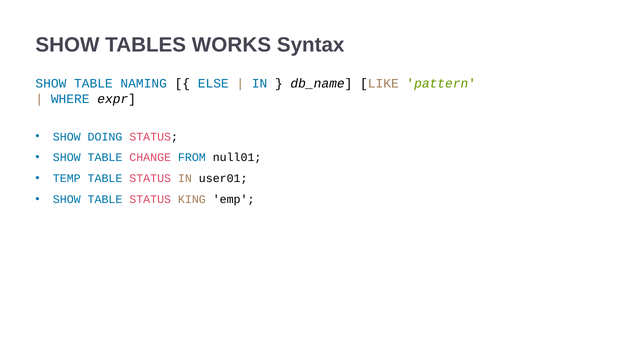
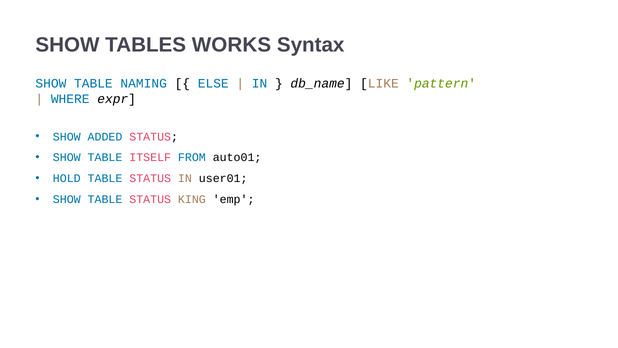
DOING: DOING -> ADDED (105, 137)
CHANGE: CHANGE -> ITSELF (150, 157)
null01: null01 -> auto01 (237, 157)
TEMP: TEMP -> HOLD (67, 178)
